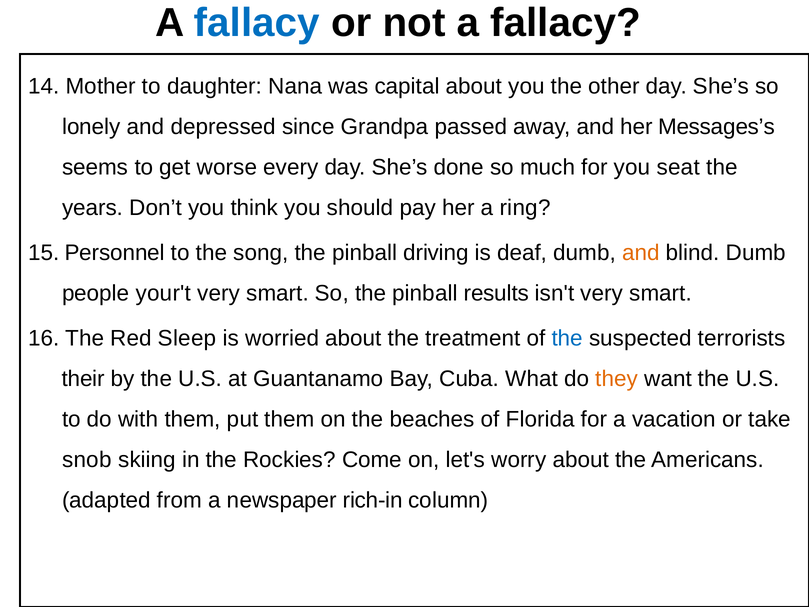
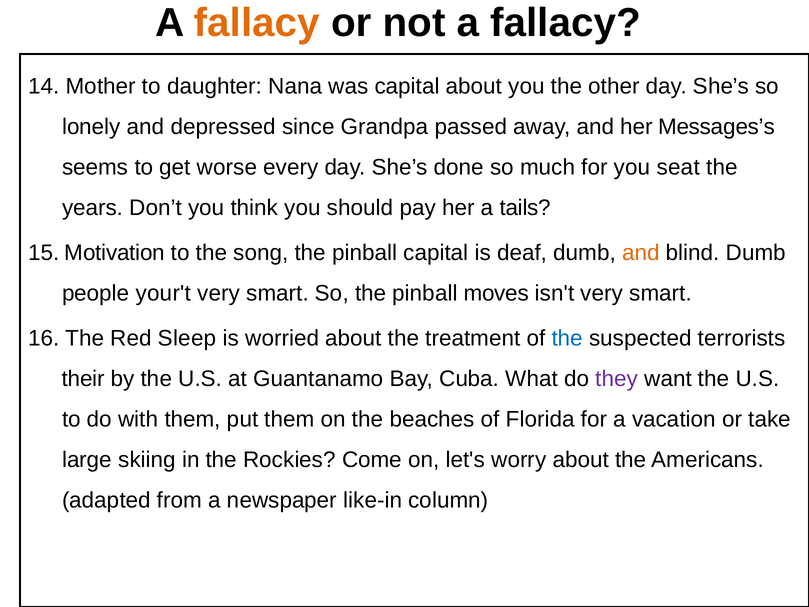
fallacy colour: blue -> orange (257, 23)
ring: ring -> tails (525, 208)
Personnel: Personnel -> Motivation (115, 253)
pinball driving: driving -> capital (436, 253)
results: results -> moves (496, 293)
they colour: orange -> purple (617, 379)
snob: snob -> large (87, 460)
rich-in: rich-in -> like-in (373, 500)
